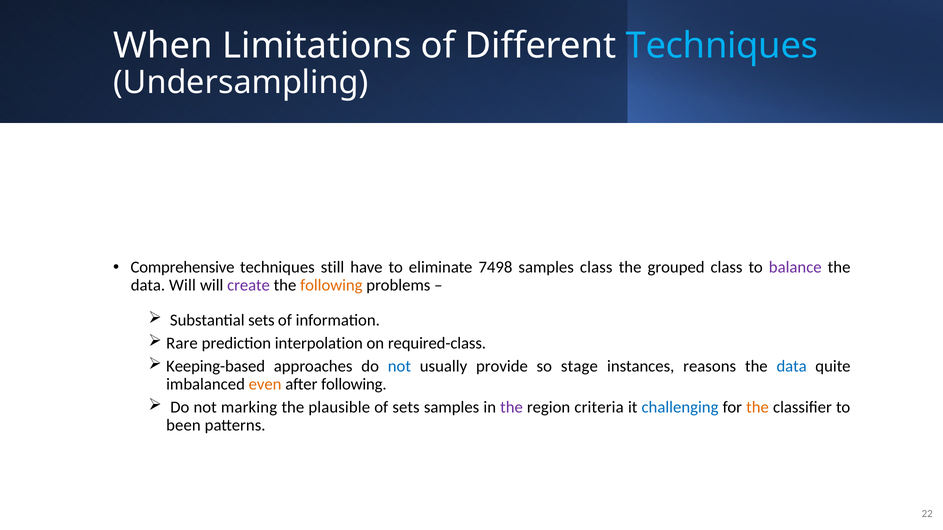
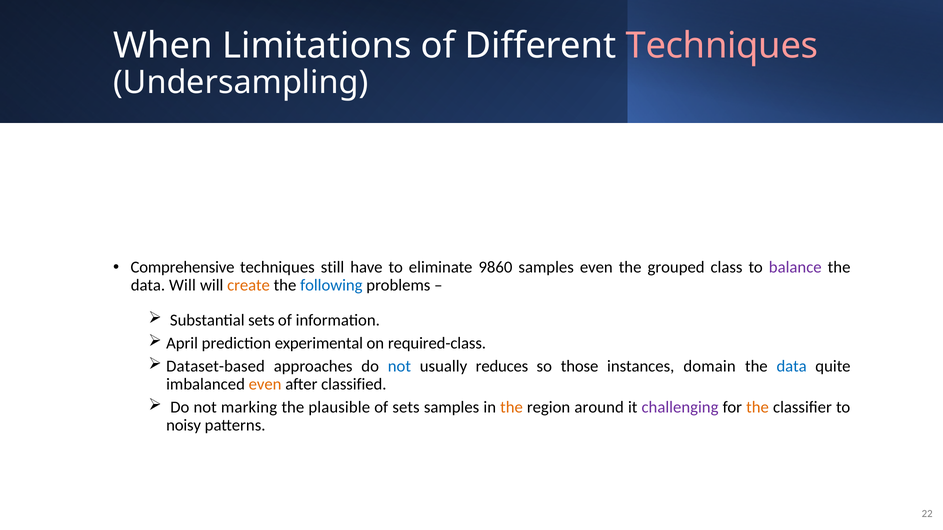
Techniques colour: light blue -> pink (722, 46)
7498: 7498 -> 9860 (495, 267)
samples class: class -> even (596, 267)
create colour: purple -> orange (249, 285)
following colour: orange -> blue (331, 285)
Rare: Rare -> April (182, 343)
interpolation: interpolation -> experimental (319, 343)
Keeping-based: Keeping-based -> Dataset-based (216, 366)
provide: provide -> reduces (502, 366)
stage: stage -> those (580, 366)
reasons: reasons -> domain (710, 366)
after following: following -> classified (354, 384)
the colour: purple -> orange (512, 407)
criteria: criteria -> around (599, 407)
challenging colour: blue -> purple (680, 407)
been: been -> noisy (184, 426)
